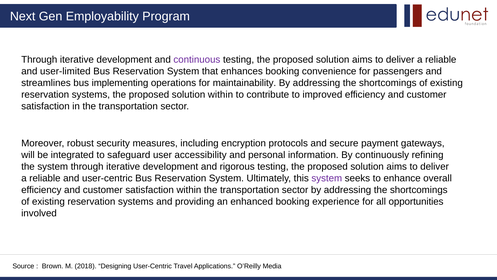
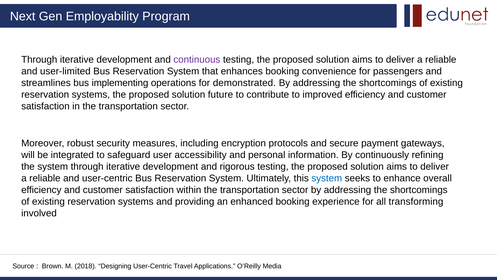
maintainability: maintainability -> demonstrated (244, 83)
solution within: within -> future (220, 94)
system colour: purple -> blue (327, 178)
opportunities: opportunities -> transforming (416, 201)
